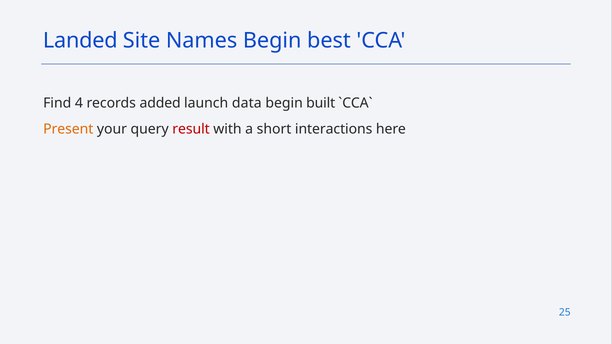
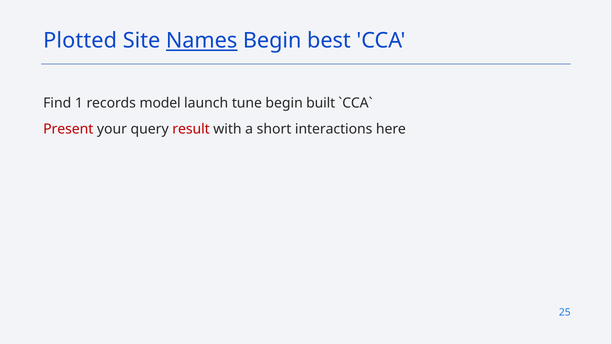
Landed: Landed -> Plotted (80, 41)
Names underline: none -> present (202, 41)
4: 4 -> 1 (79, 103)
added: added -> model (160, 103)
data: data -> tune (247, 103)
Present colour: orange -> red (68, 129)
